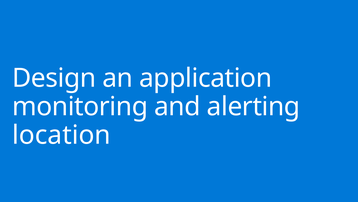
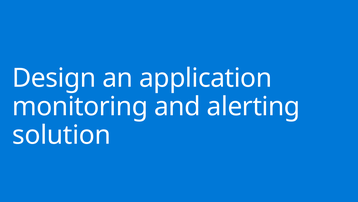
location: location -> solution (62, 135)
